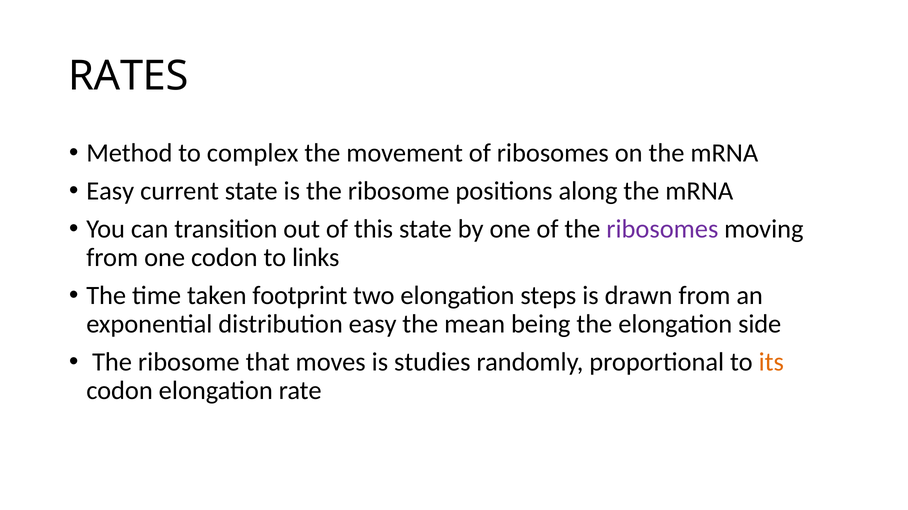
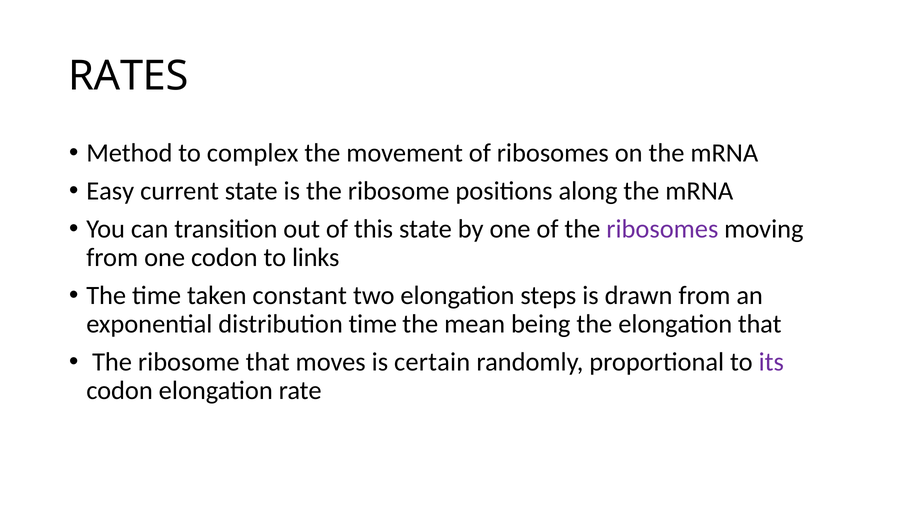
footprint: footprint -> constant (300, 296)
distribution easy: easy -> time (373, 325)
elongation side: side -> that (760, 325)
studies: studies -> certain (432, 363)
its colour: orange -> purple (771, 363)
